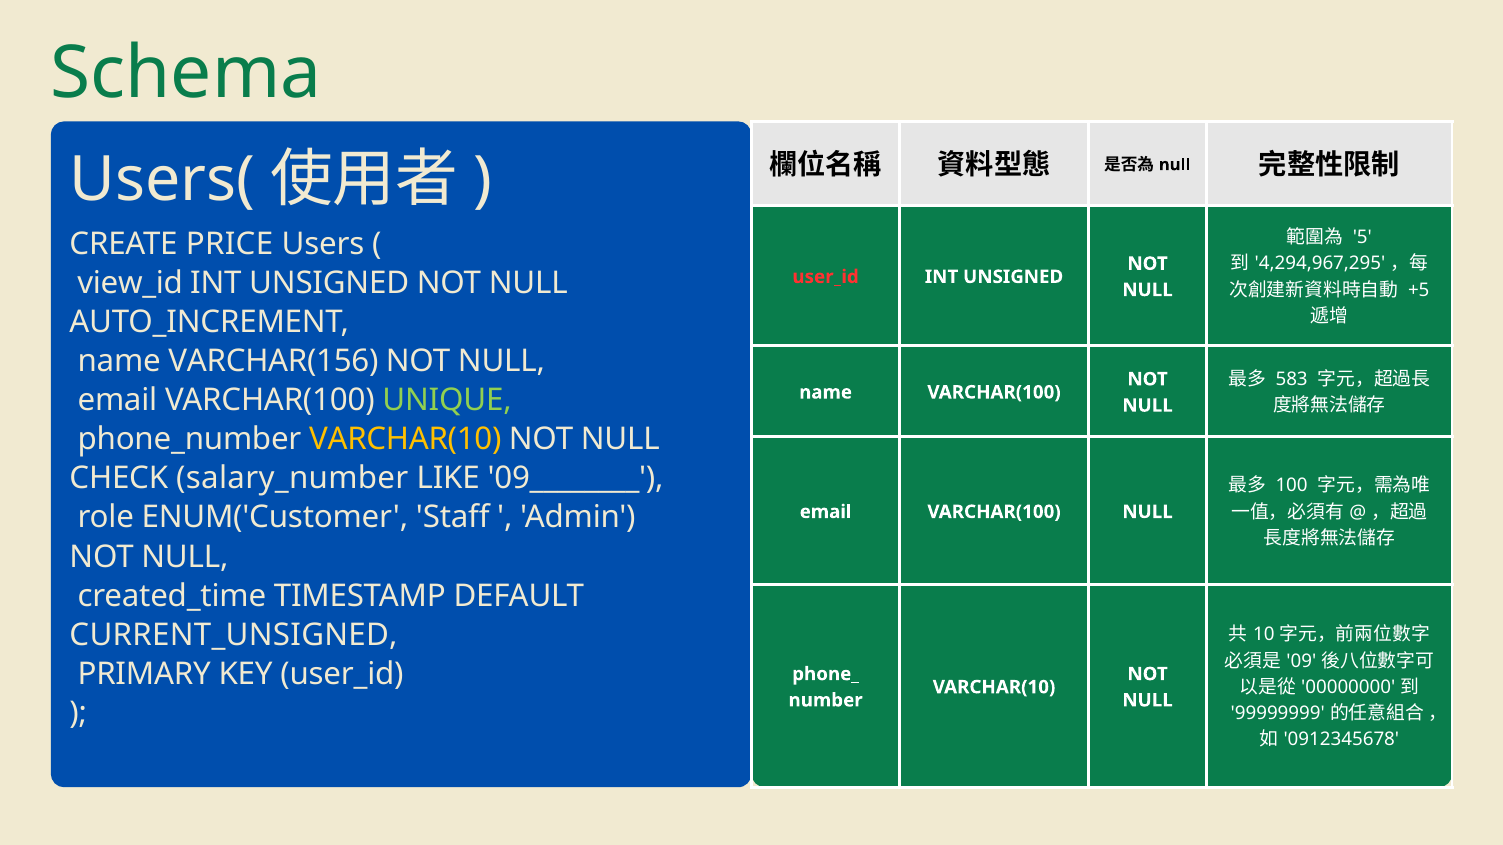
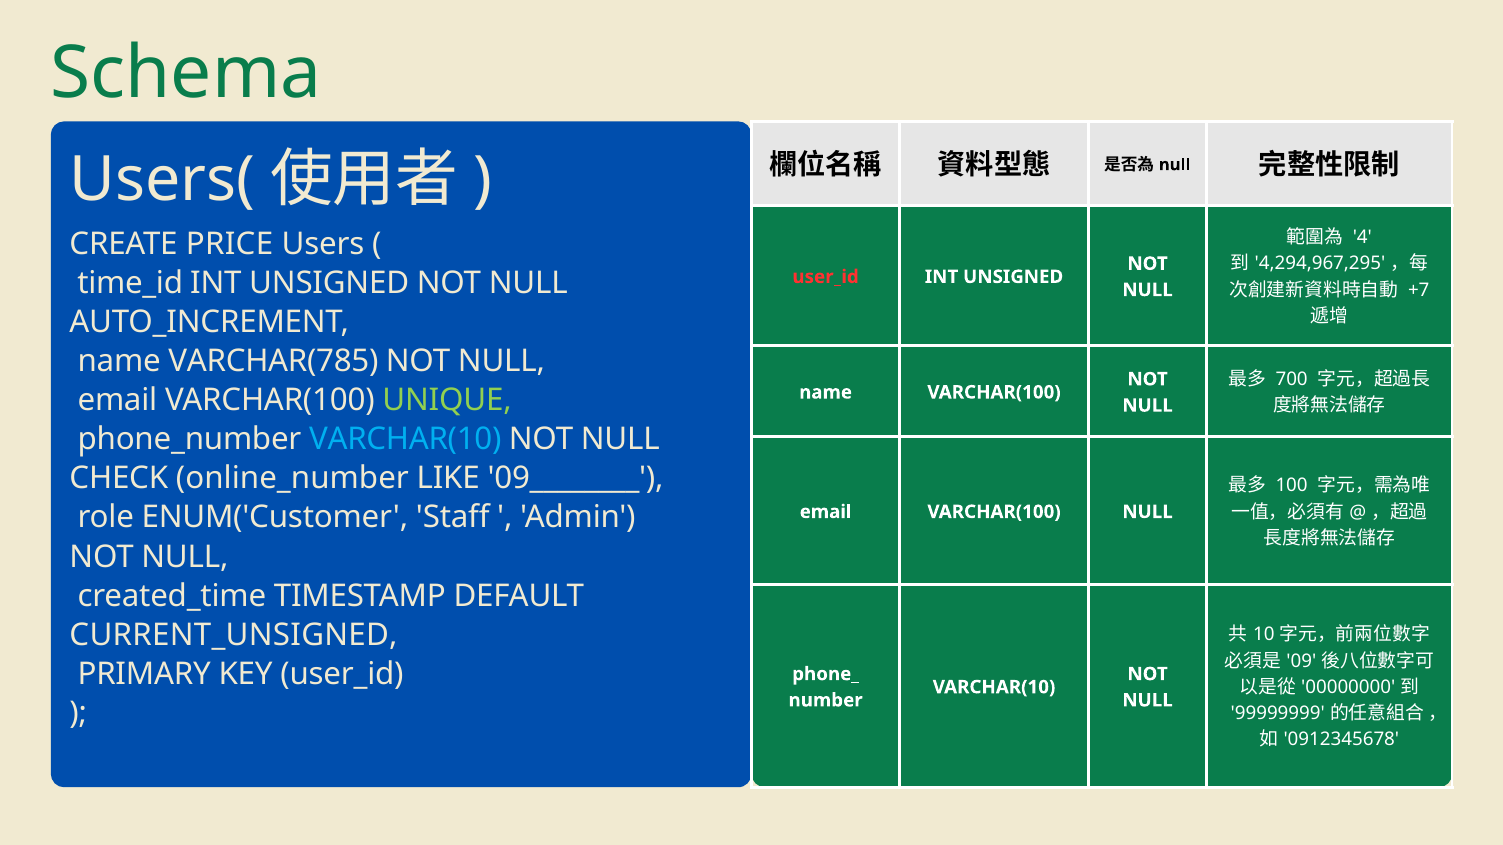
5: 5 -> 4 (1362, 238)
view_id: view_id -> time_id (130, 283)
+5: +5 -> +7 (1419, 290)
VARCHAR(156: VARCHAR(156 -> VARCHAR(785 (273, 361)
583: 583 -> 700 (1292, 379)
VARCHAR(10 colour: yellow -> light blue (405, 440)
salary_number: salary_number -> online_number (292, 479)
